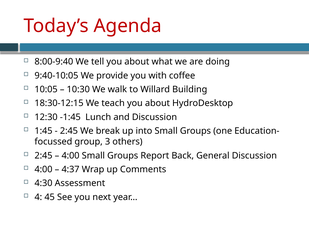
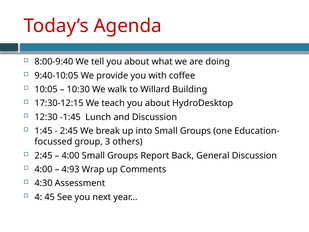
18:30-12:15: 18:30-12:15 -> 17:30-12:15 (59, 103)
4:37: 4:37 -> 4:93 (71, 169)
